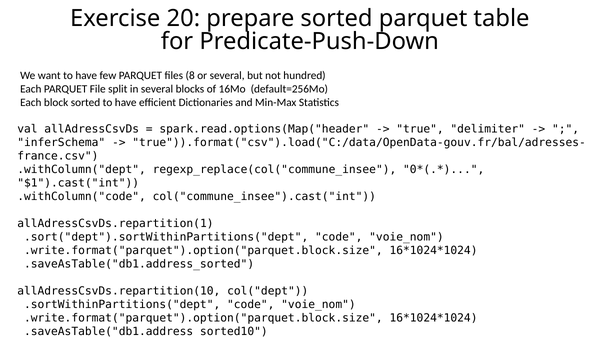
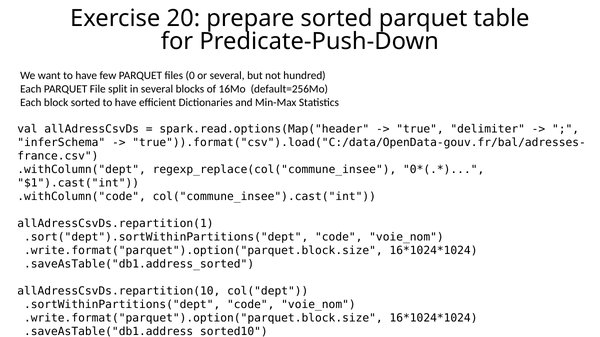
8: 8 -> 0 (190, 75)
